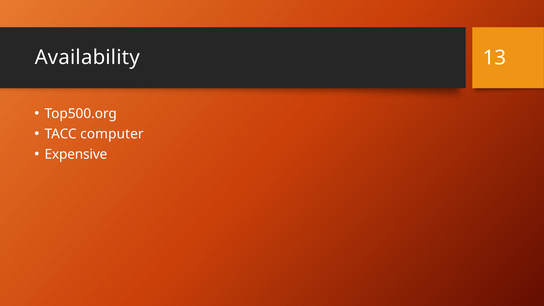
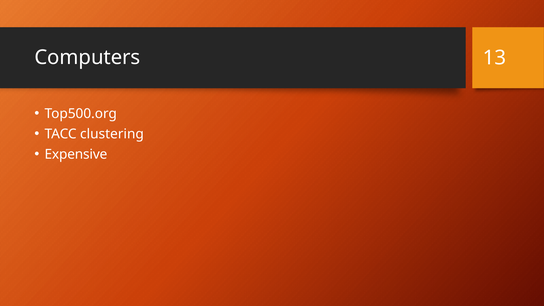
Availability: Availability -> Computers (87, 58)
computer: computer -> clustering (112, 134)
